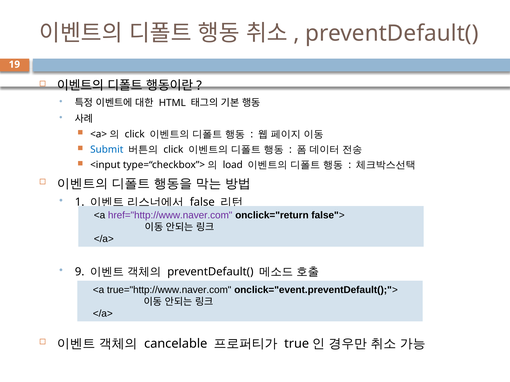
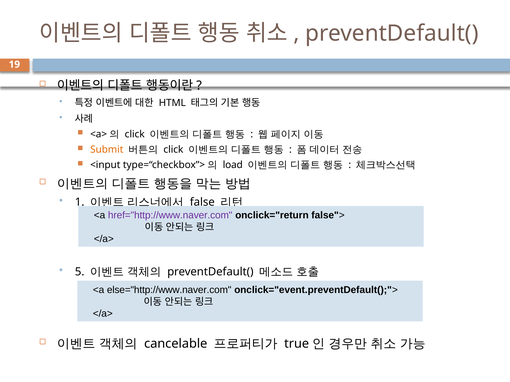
Submit colour: blue -> orange (107, 150)
9: 9 -> 5 (80, 272)
true="http://www.naver.com: true="http://www.naver.com -> else="http://www.naver.com (169, 290)
